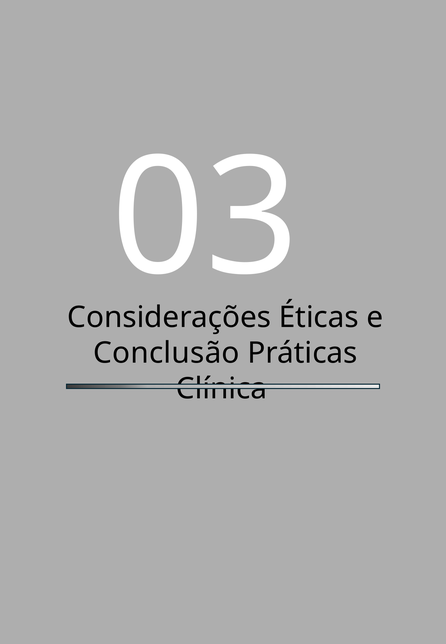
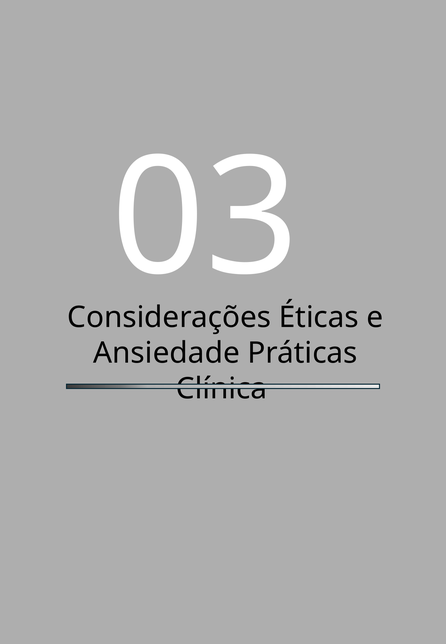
Conclusão: Conclusão -> Ansiedade (166, 353)
